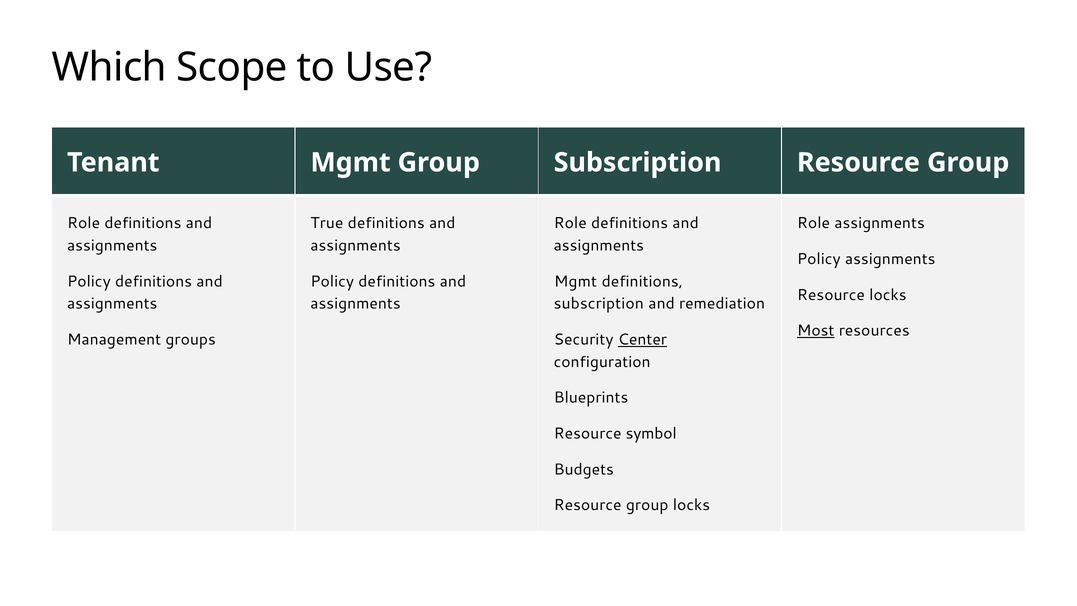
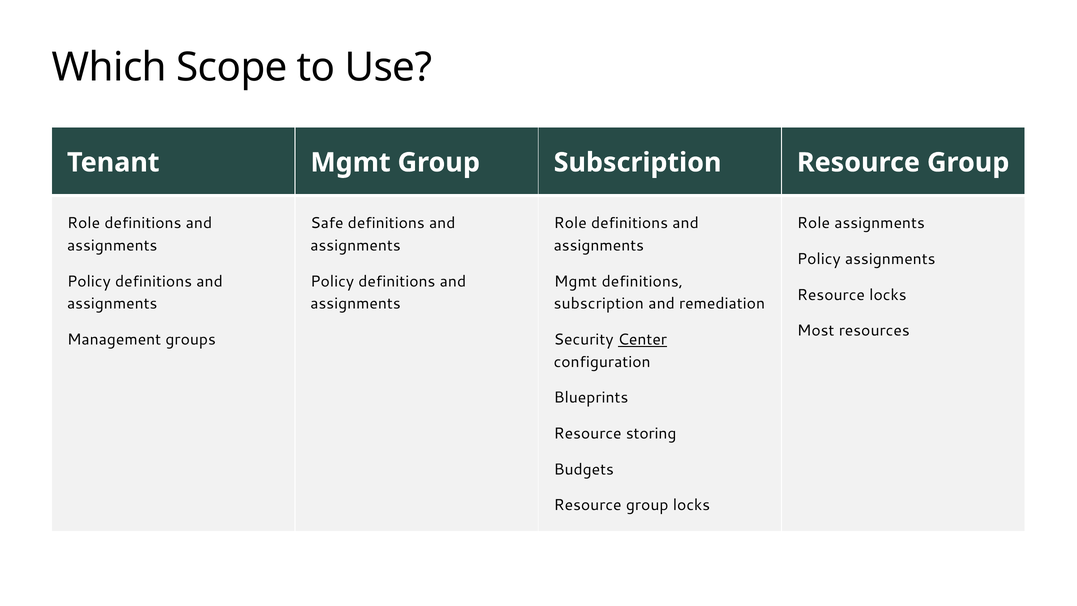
True: True -> Safe (327, 223)
Most underline: present -> none (816, 331)
symbol: symbol -> storing (651, 433)
